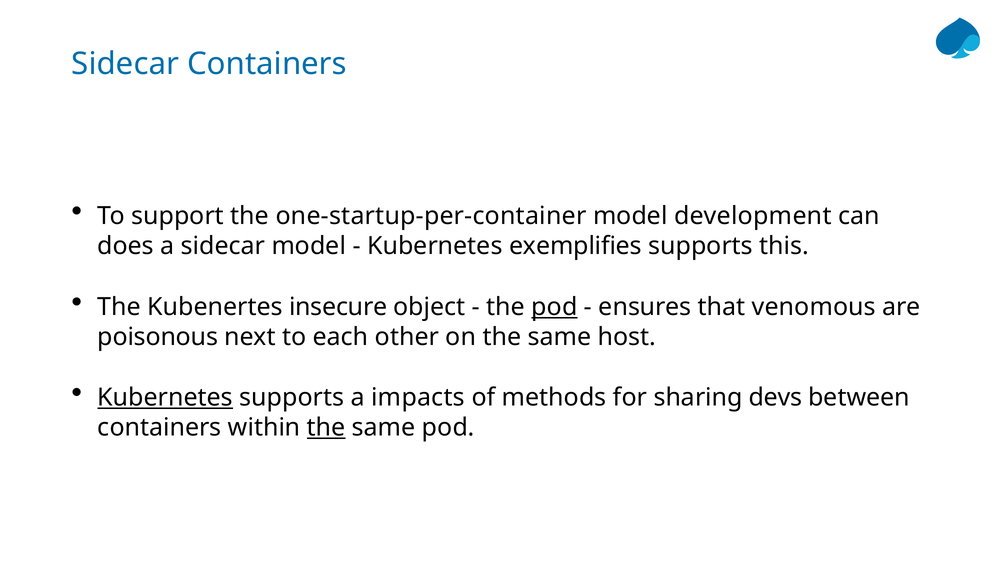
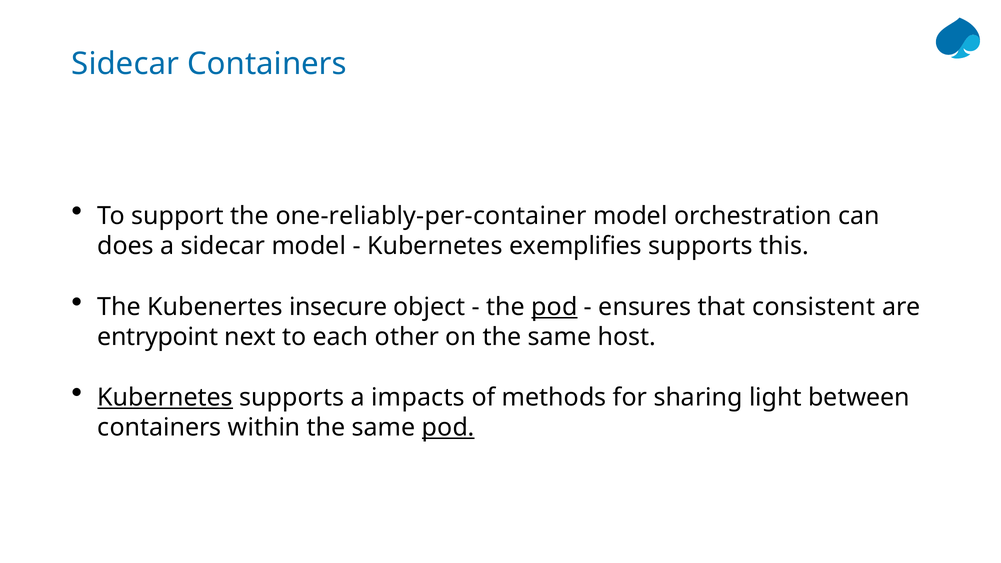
one-startup-per-container: one-startup-per-container -> one-reliably-per-container (431, 216)
development: development -> orchestration (753, 216)
venomous: venomous -> consistent (814, 307)
poisonous: poisonous -> entrypoint (158, 337)
devs: devs -> light (775, 398)
the underline: present -> none (326, 428)
pod underline: none -> present (448, 428)
